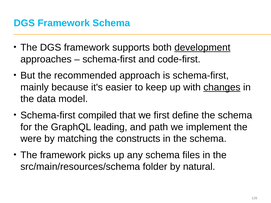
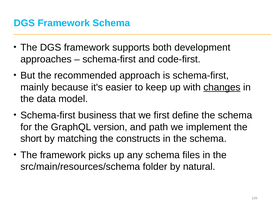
development underline: present -> none (202, 48)
compiled: compiled -> business (97, 115)
leading: leading -> version (110, 127)
were: were -> short (31, 139)
